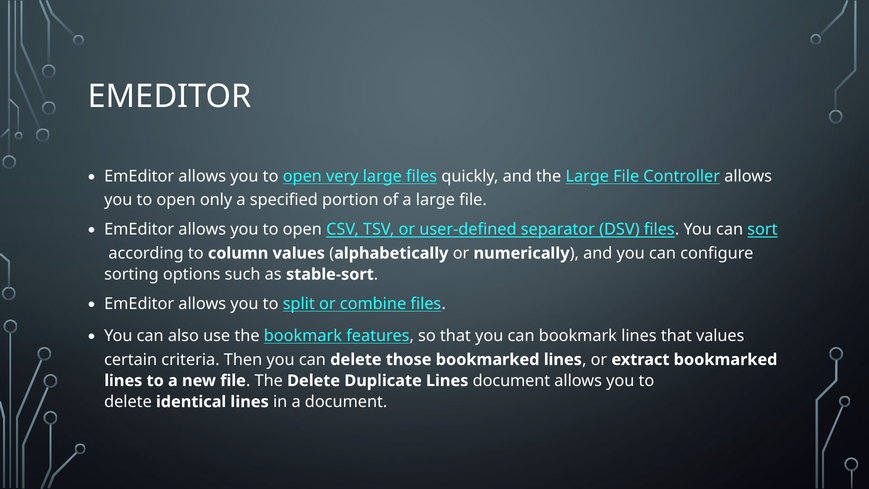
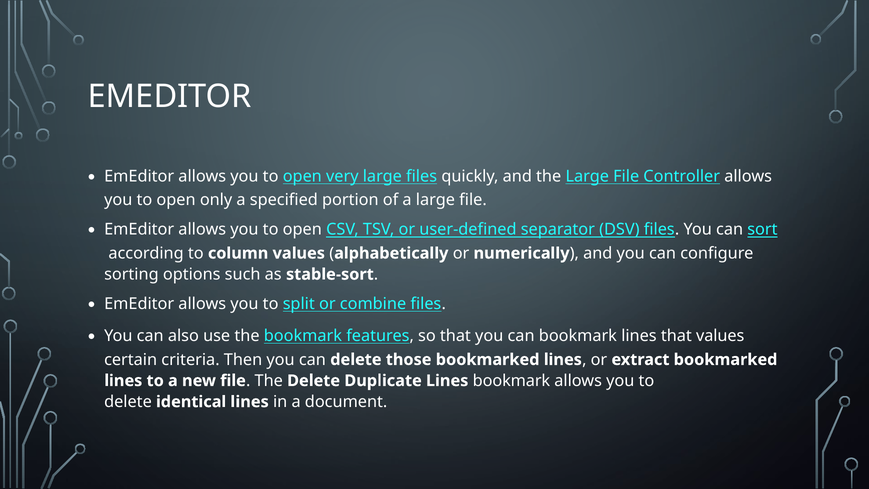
Lines document: document -> bookmark (511, 381)
